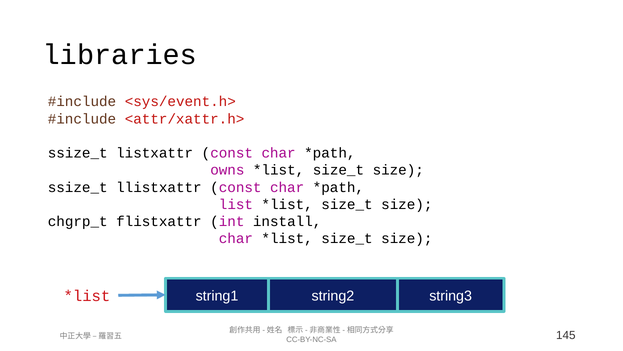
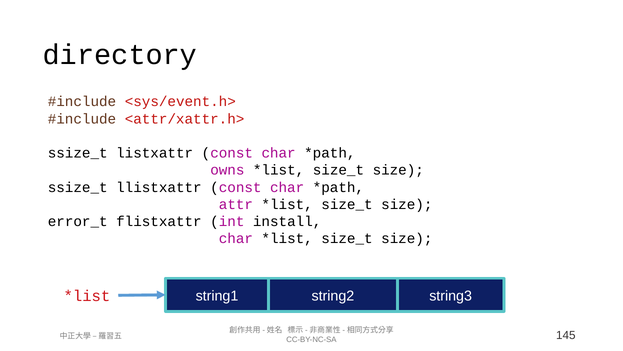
libraries: libraries -> directory (120, 55)
list: list -> attr (236, 204)
chgrp_t: chgrp_t -> error_t (78, 221)
